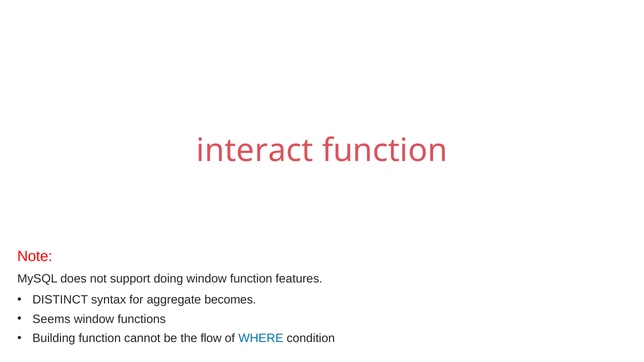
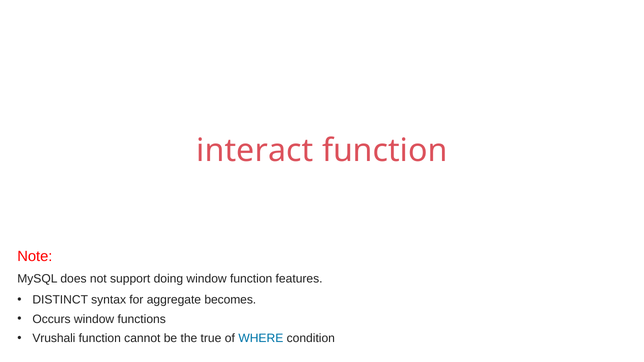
Seems: Seems -> Occurs (52, 319)
Building: Building -> Vrushali (54, 339)
flow: flow -> true (211, 339)
